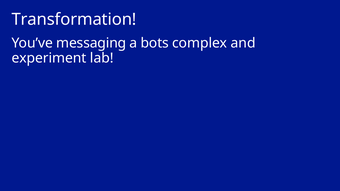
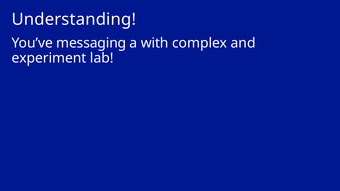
Transformation: Transformation -> Understanding (74, 19)
bots: bots -> with (155, 43)
